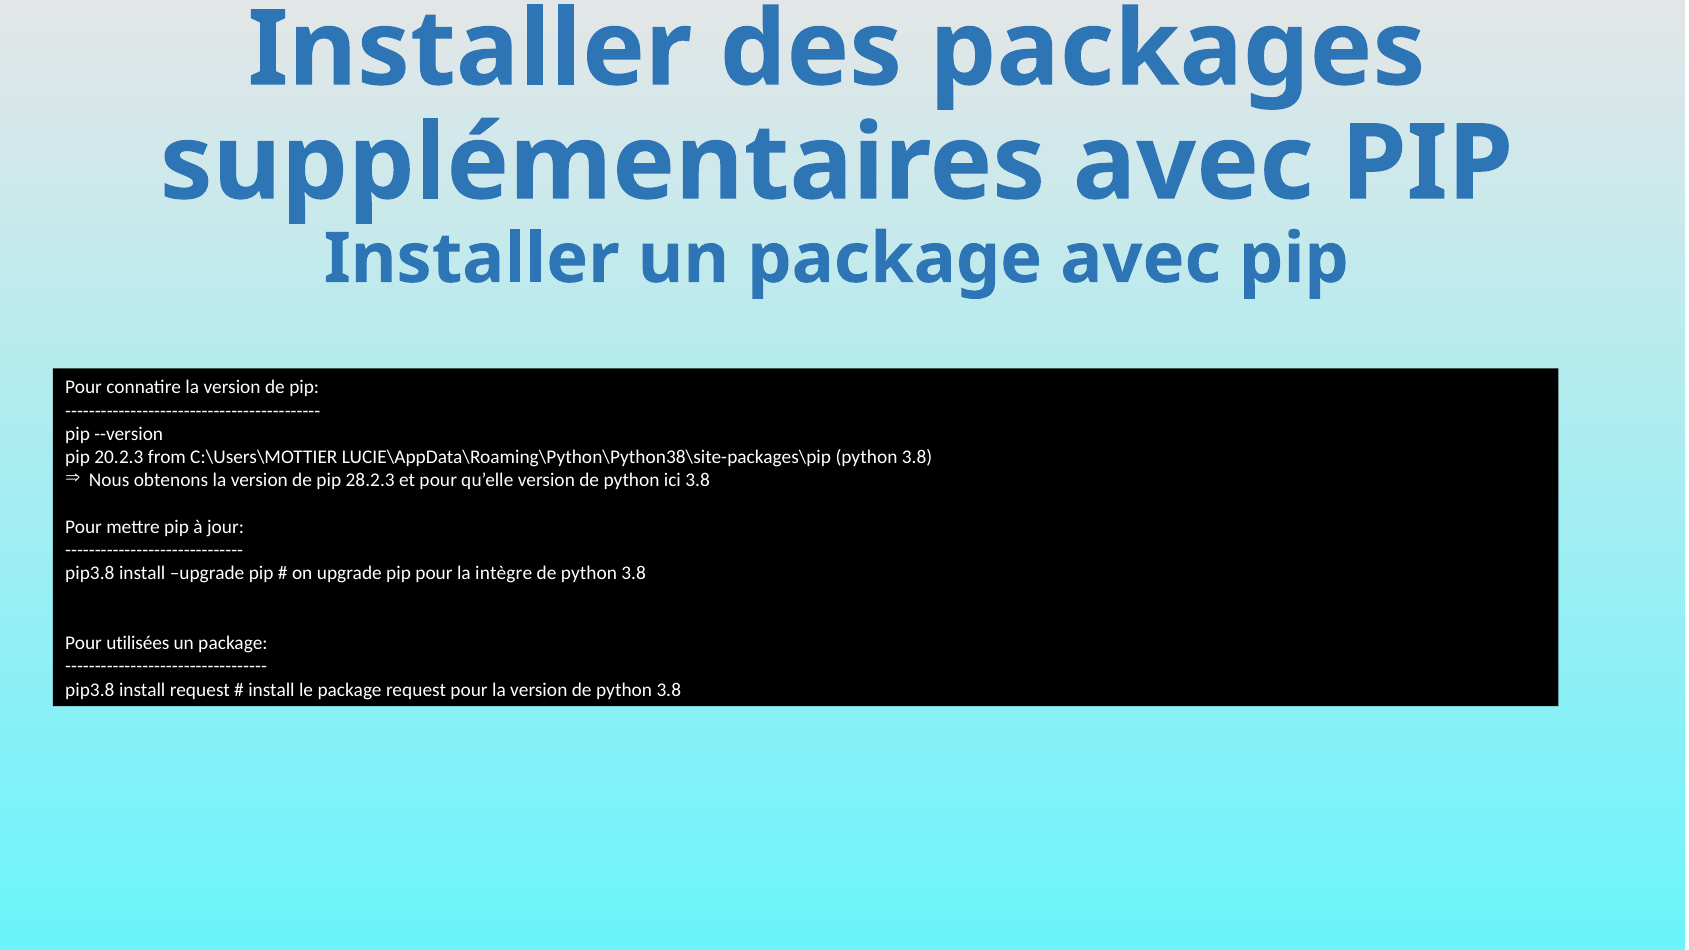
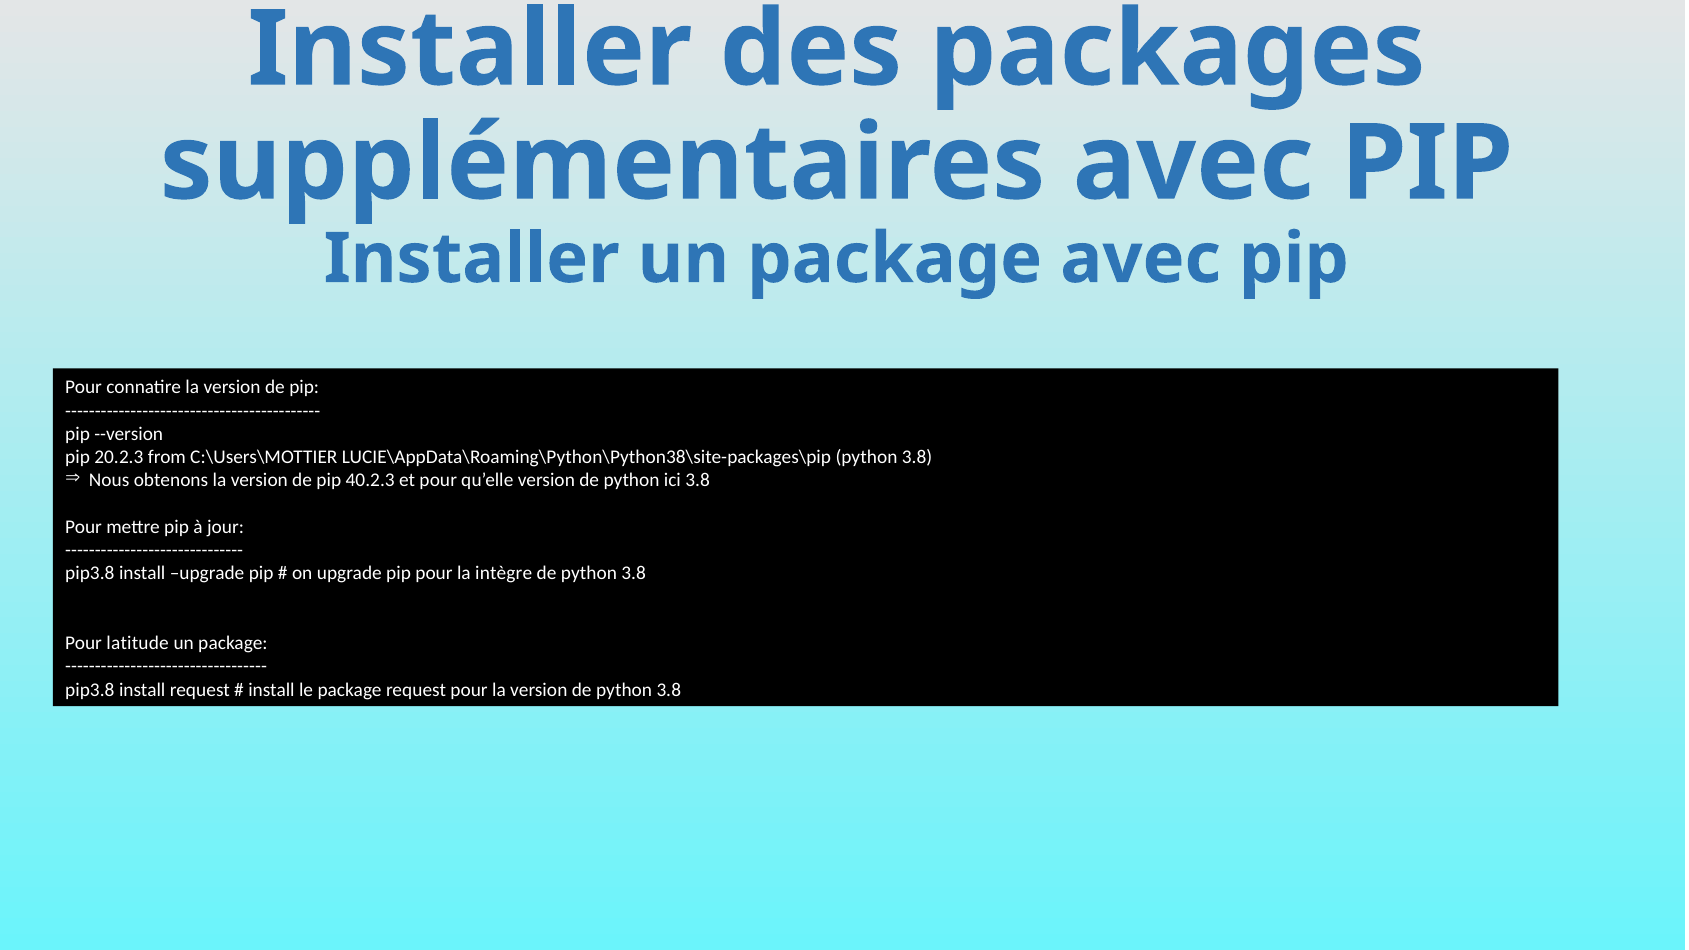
28.2.3: 28.2.3 -> 40.2.3 (370, 481)
utilisées: utilisées -> latitude (138, 643)
